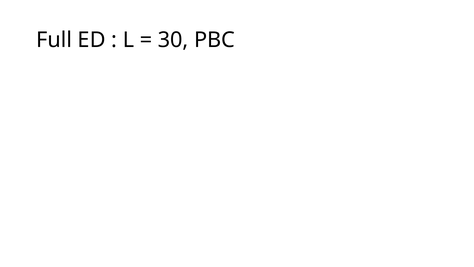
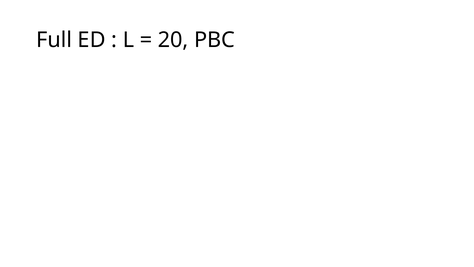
30: 30 -> 20 (173, 40)
